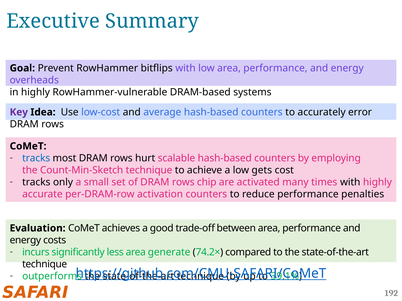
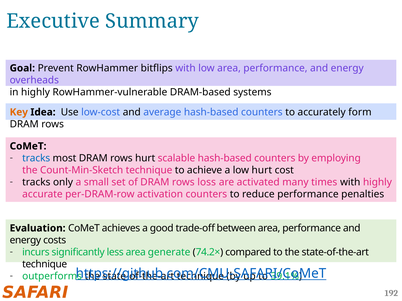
Key colour: purple -> orange (19, 112)
error: error -> form (360, 112)
low gets: gets -> hurt (262, 170)
chip: chip -> loss (207, 183)
